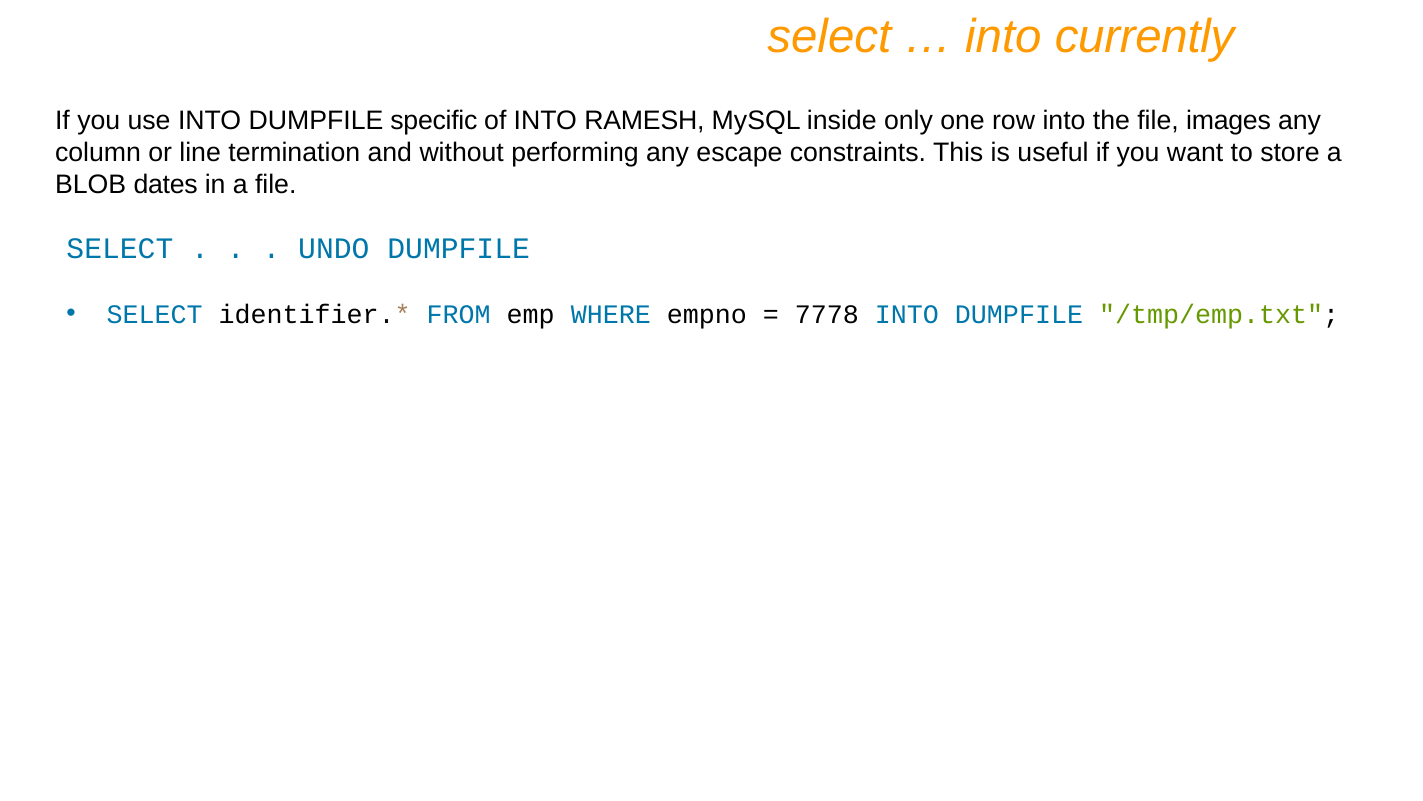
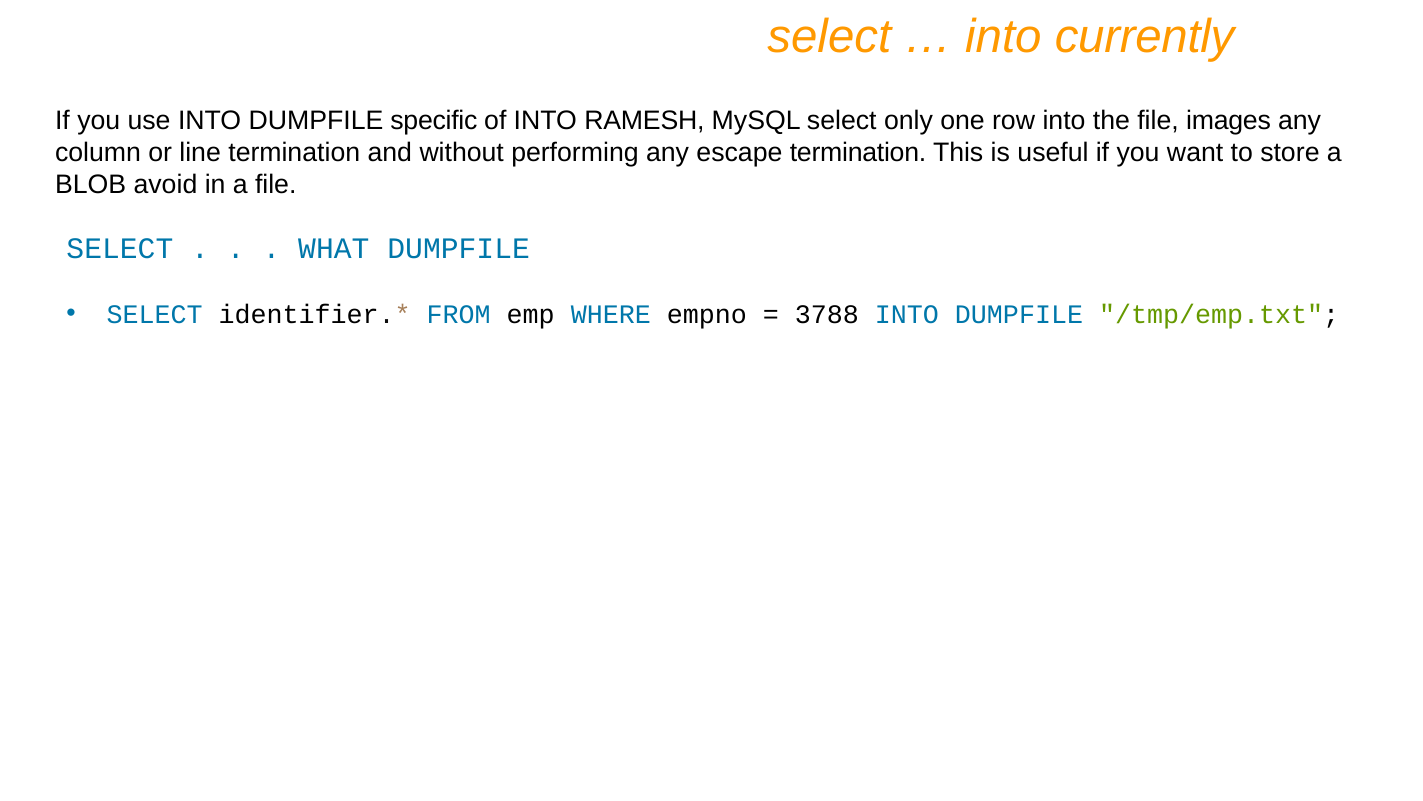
MySQL inside: inside -> select (842, 121)
escape constraints: constraints -> termination (858, 153)
dates: dates -> avoid (165, 185)
UNDO: UNDO -> WHAT (334, 249)
7778: 7778 -> 3788 (827, 314)
